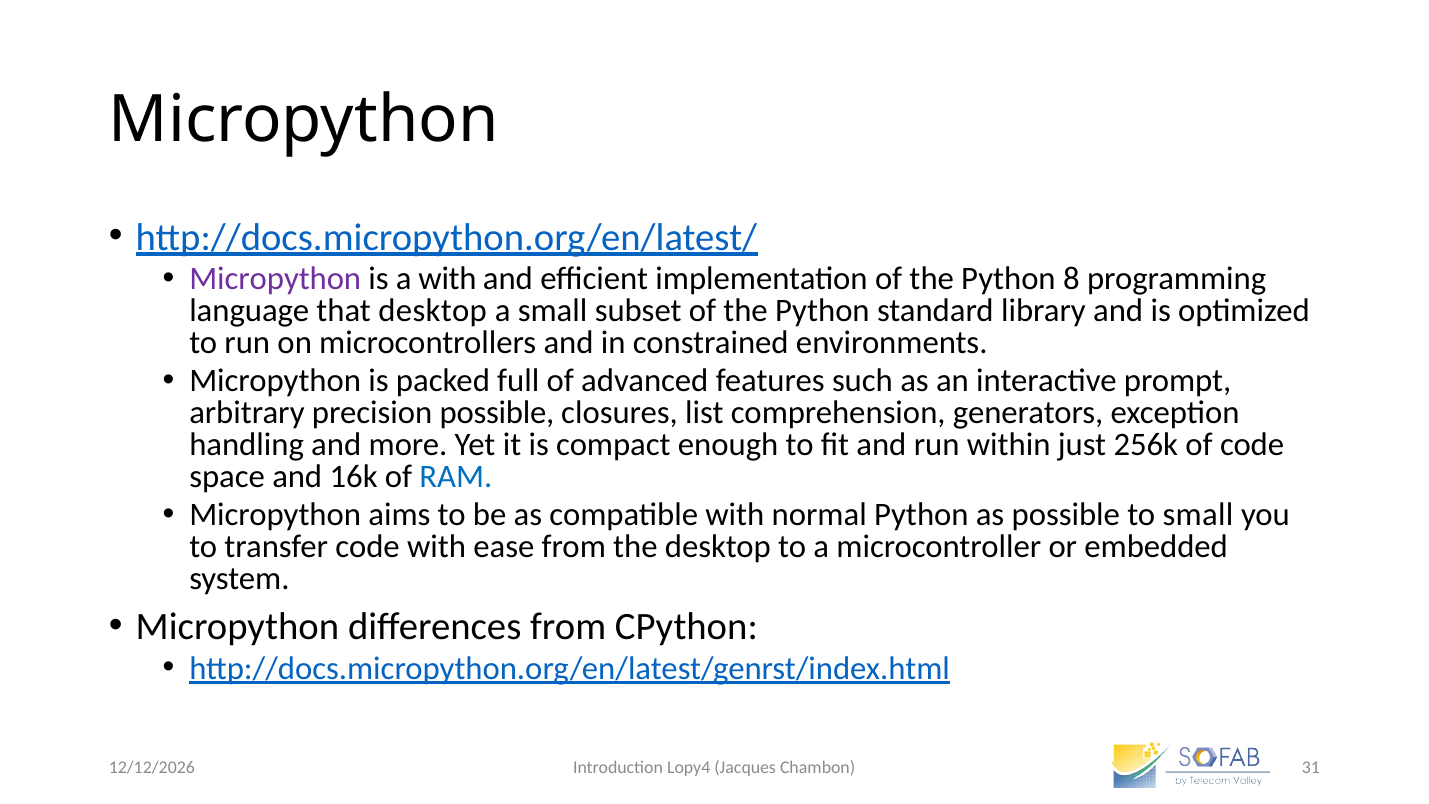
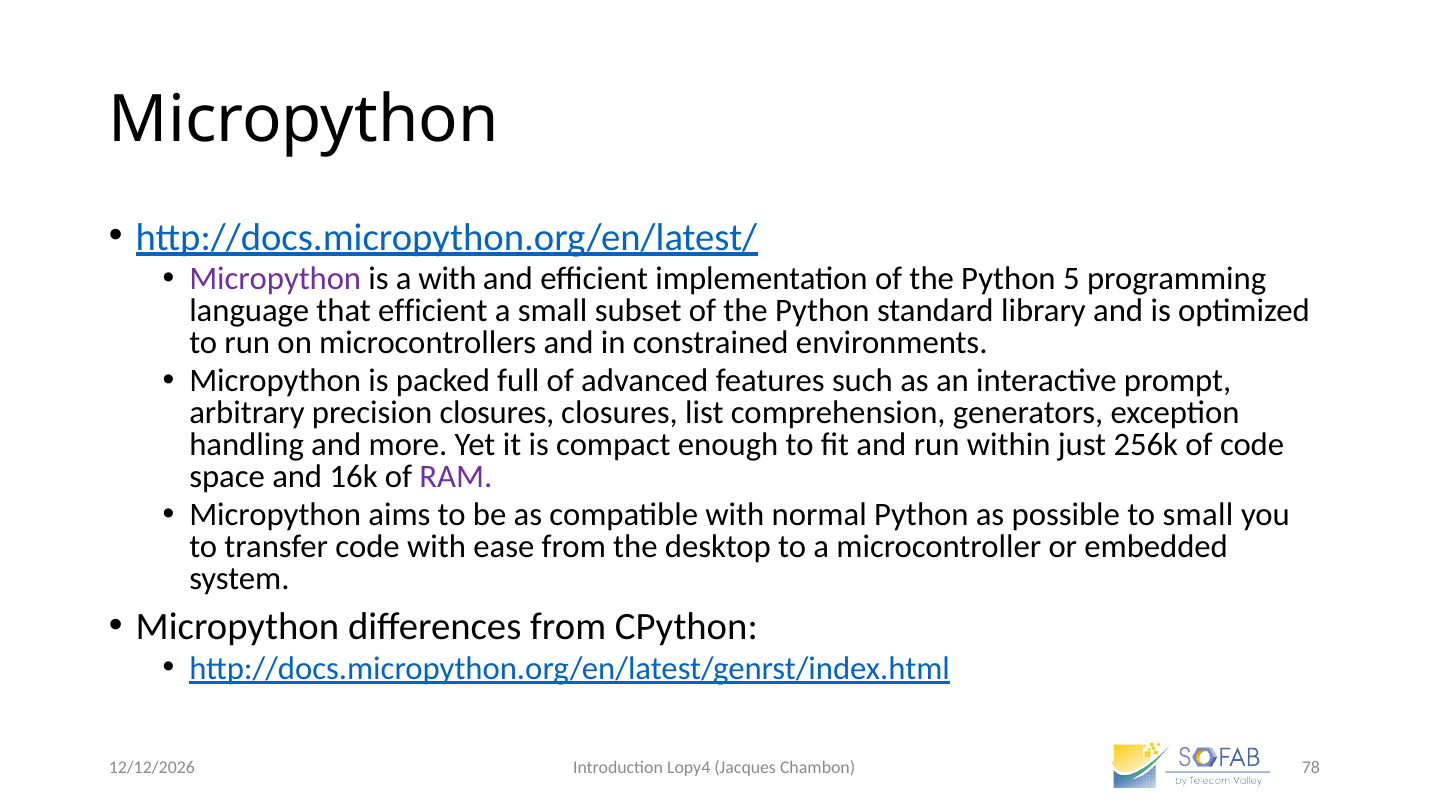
8: 8 -> 5 (1071, 279)
that desktop: desktop -> efficient (433, 311)
precision possible: possible -> closures (497, 413)
RAM colour: blue -> purple (456, 477)
31: 31 -> 78 (1311, 767)
